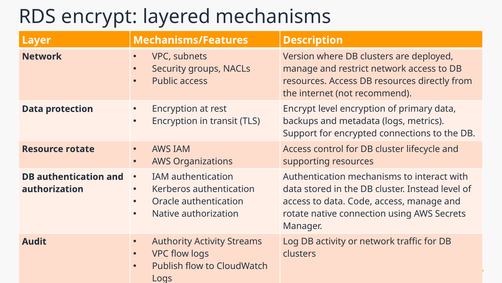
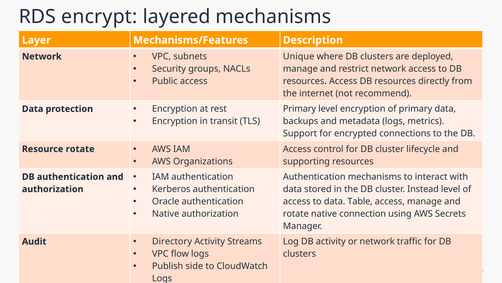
Version: Version -> Unique (299, 56)
Encrypt: Encrypt -> Primary (300, 109)
Code: Code -> Table (360, 201)
Authority: Authority -> Directory (172, 241)
flow: flow -> side (194, 266)
